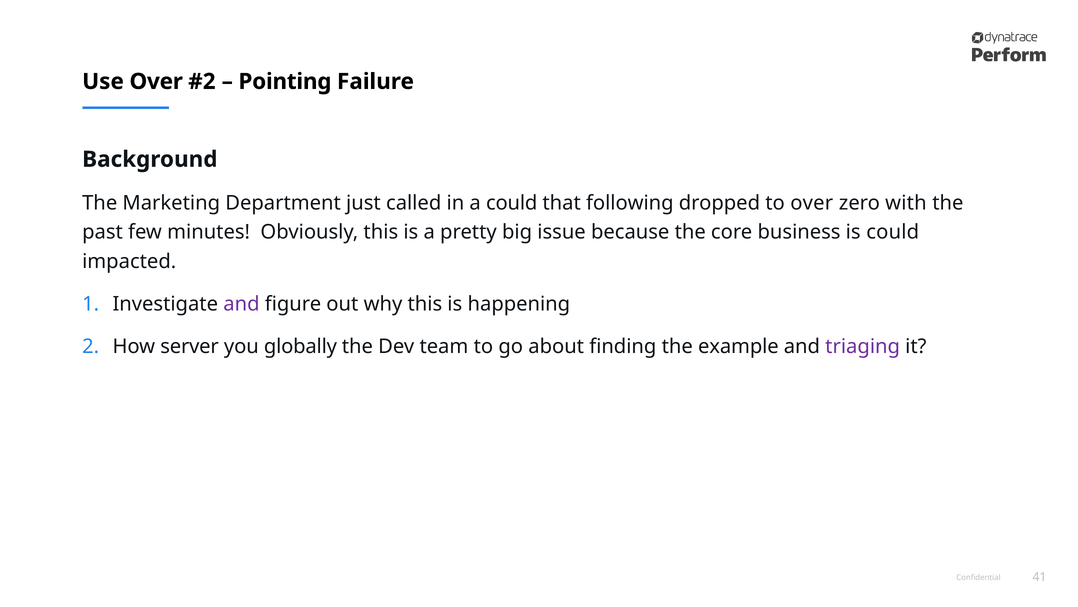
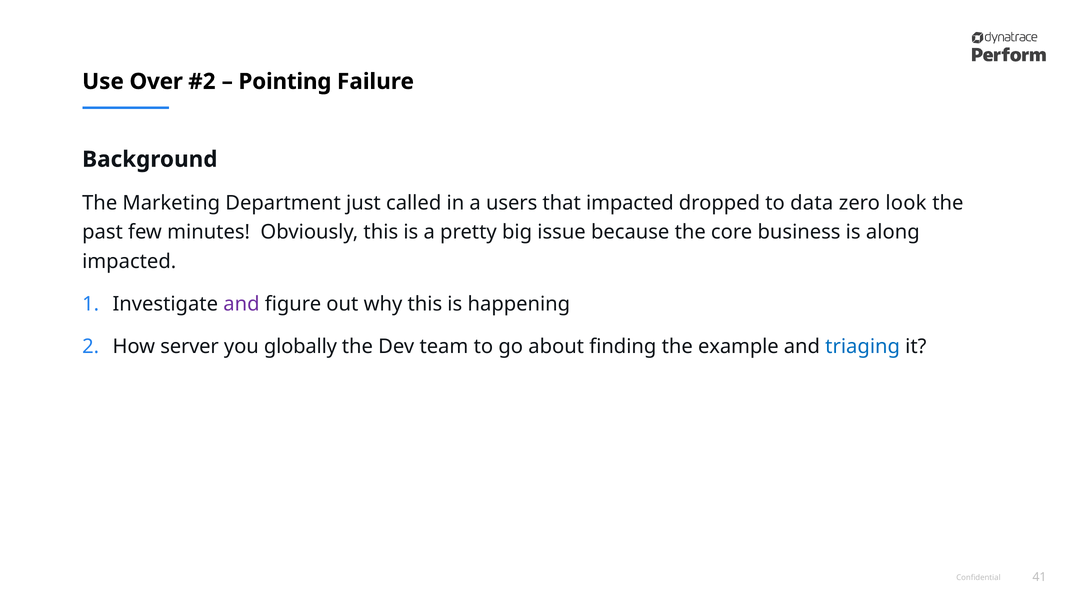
a could: could -> users (512, 203)
that following: following -> impacted (630, 203)
to over: over -> data (812, 203)
with: with -> look (906, 203)
is could: could -> along (893, 232)
triaging colour: purple -> blue (863, 346)
